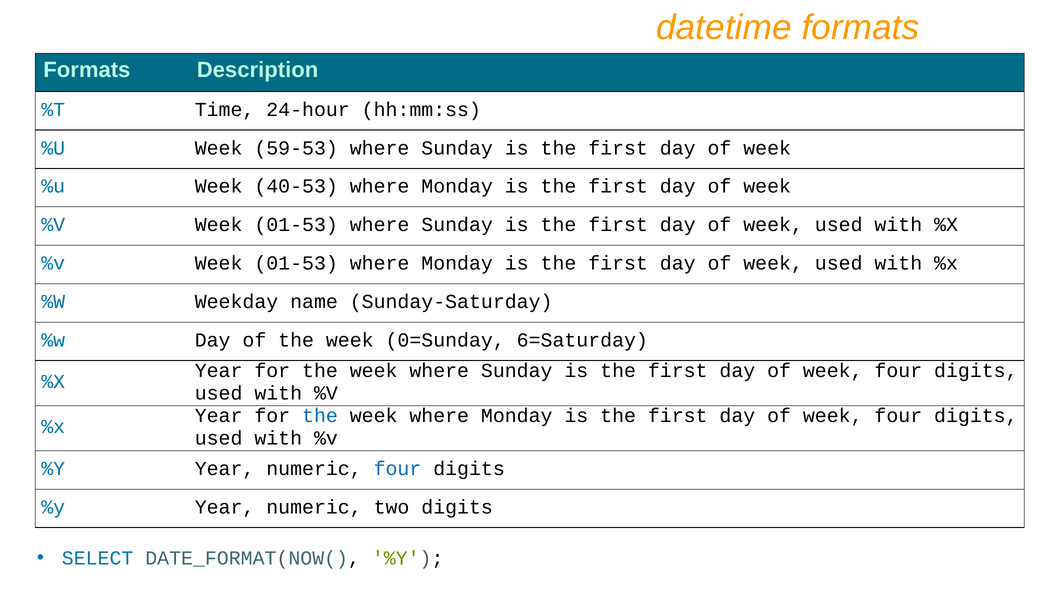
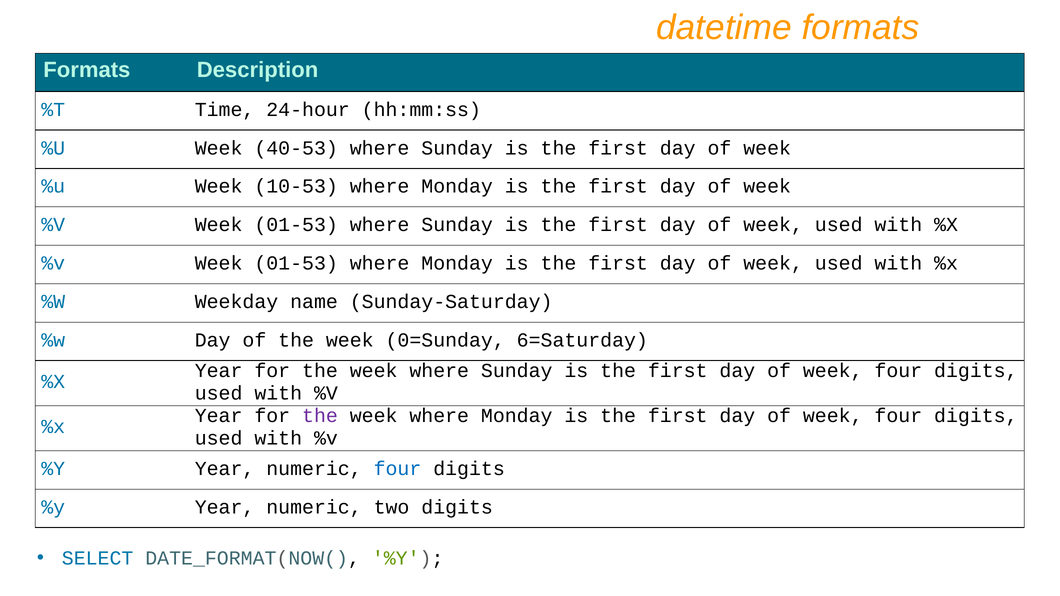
59-53: 59-53 -> 40-53 (296, 148)
40-53: 40-53 -> 10-53 (296, 186)
the colour: blue -> purple (320, 416)
